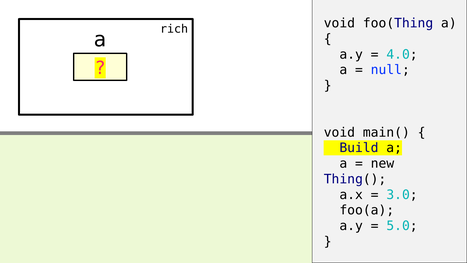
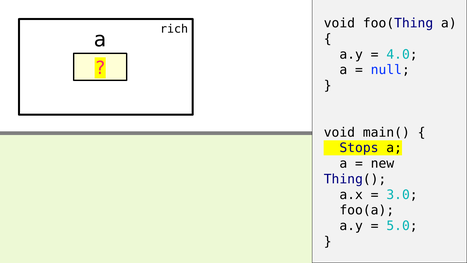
Build: Build -> Stops (359, 148)
